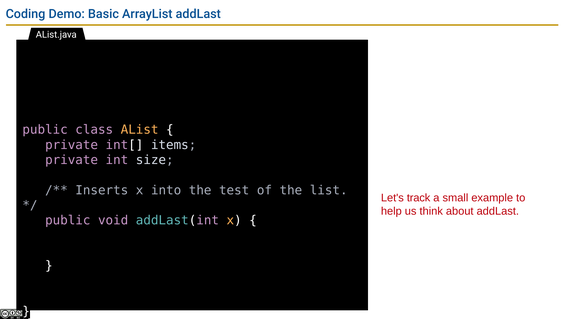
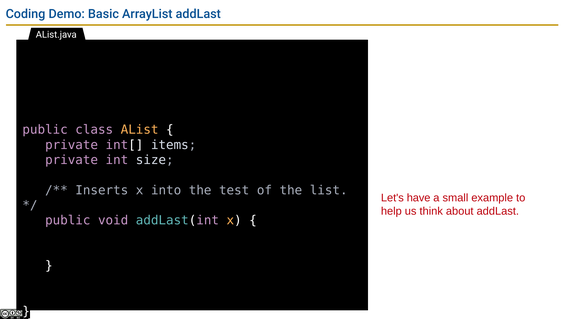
track: track -> have (419, 198)
